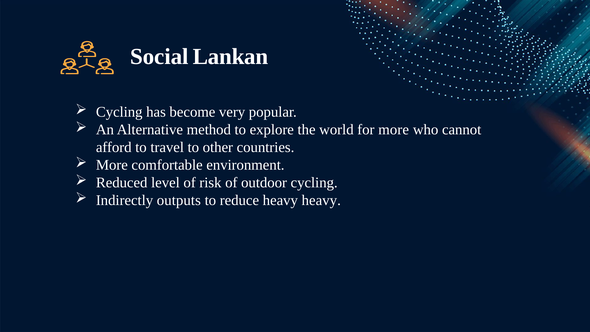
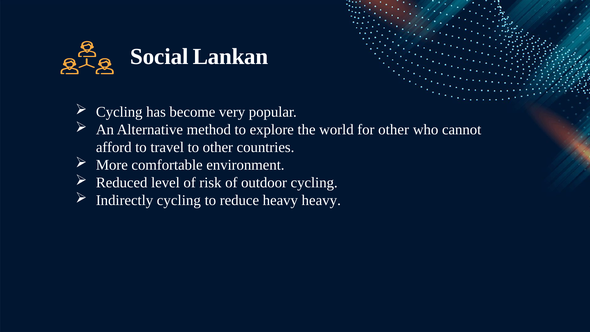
for more: more -> other (394, 130)
Indirectly outputs: outputs -> cycling (179, 200)
